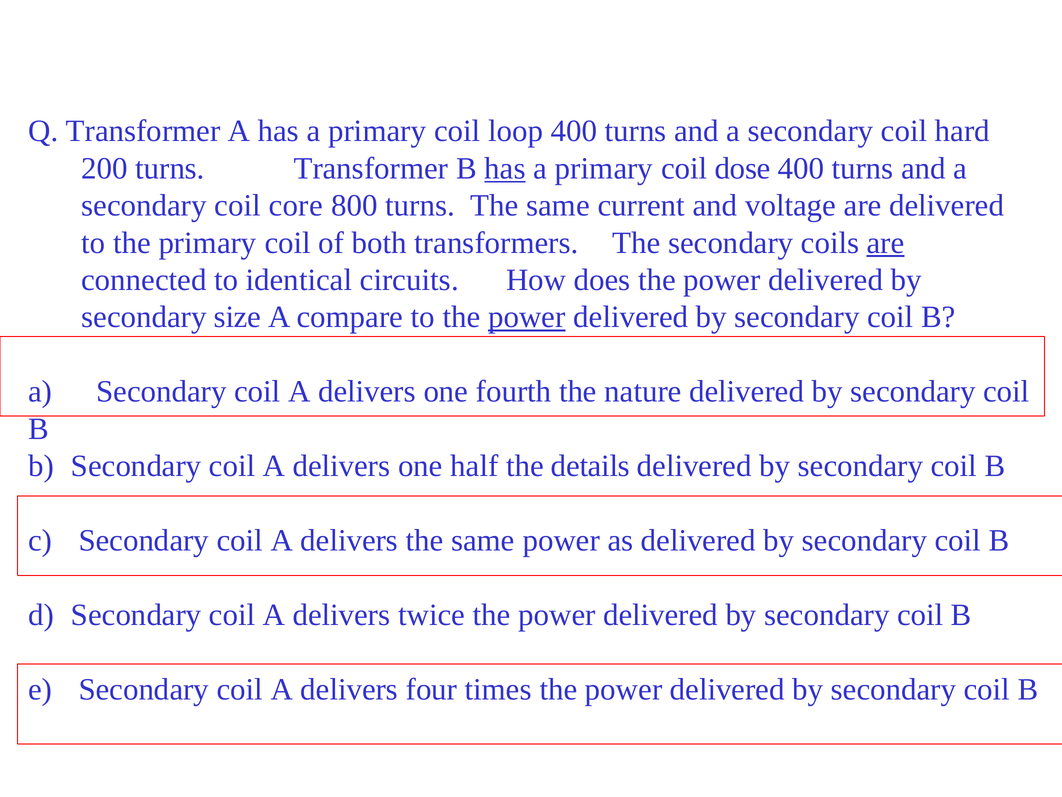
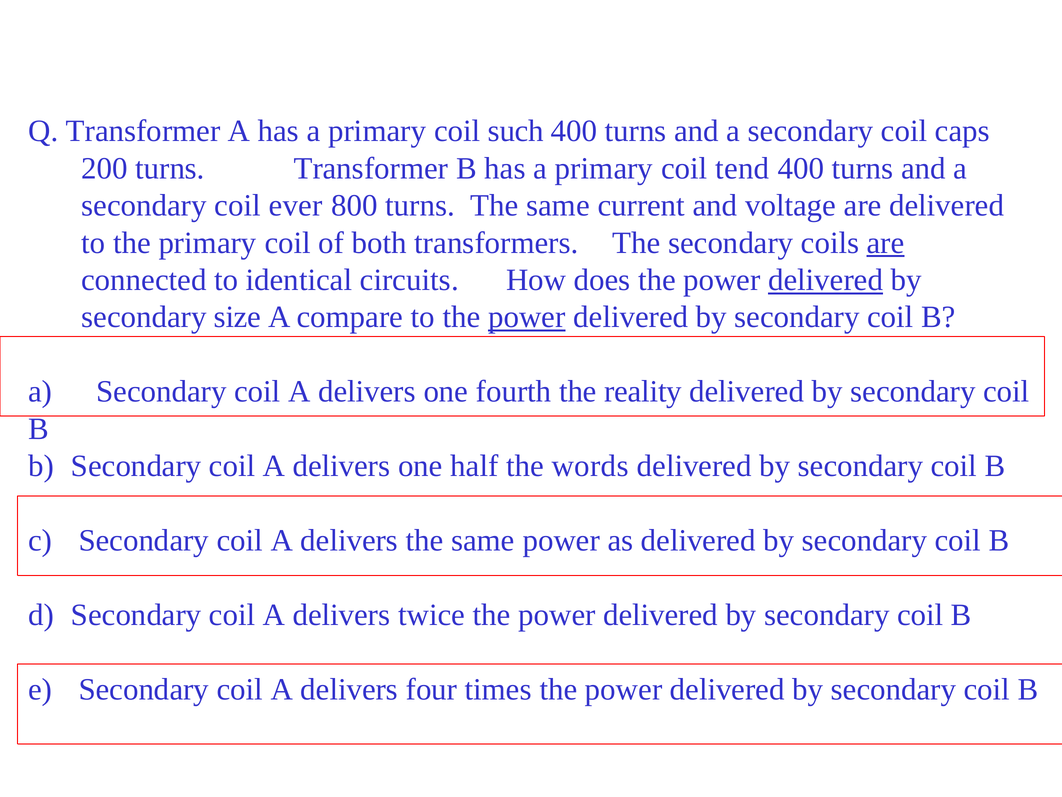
loop: loop -> such (516, 131)
hard: hard -> caps (962, 131)
has underline: present -> none (505, 168)
dose: dose -> tend (742, 168)
core: core -> ever (296, 206)
delivered underline: none -> present (826, 280)
nature: nature -> reality (643, 391)
details: details -> words (590, 466)
